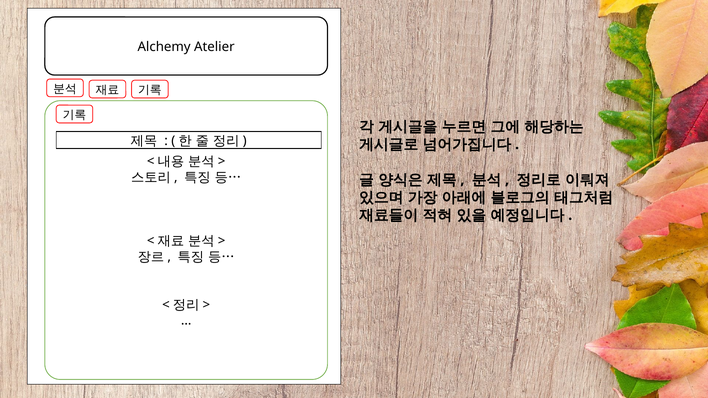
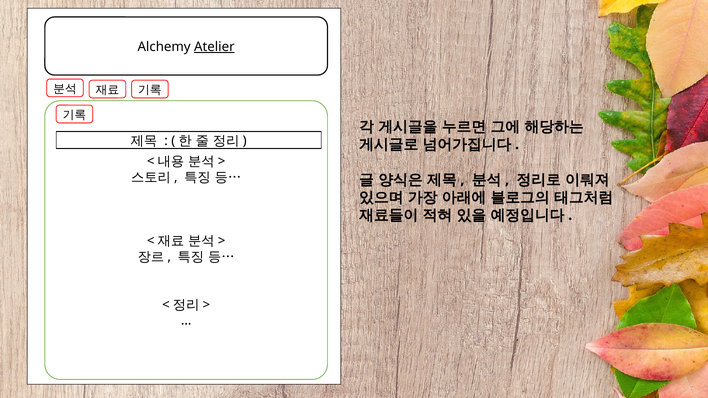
Atelier underline: none -> present (214, 47)
